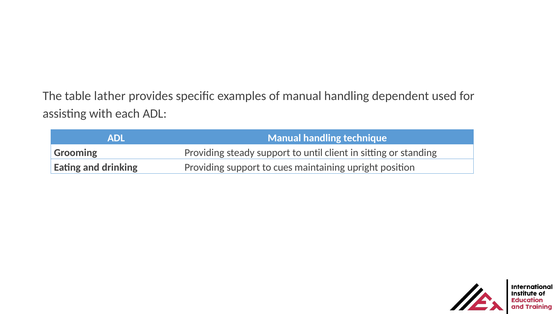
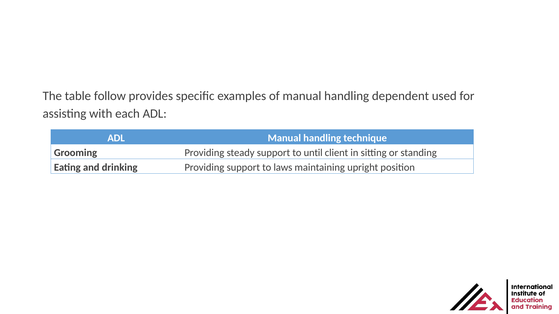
lather: lather -> follow (110, 96)
cues: cues -> laws (283, 168)
